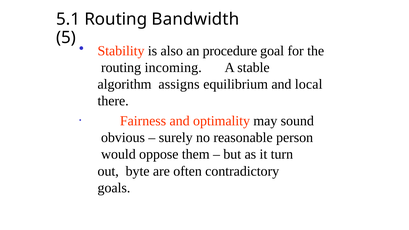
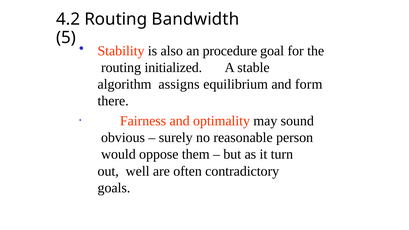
5.1: 5.1 -> 4.2 (68, 19)
incoming: incoming -> initialized (173, 68)
local: local -> form (309, 84)
byte: byte -> well (138, 171)
